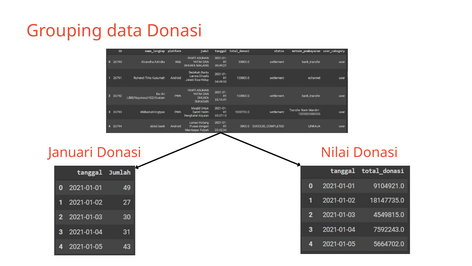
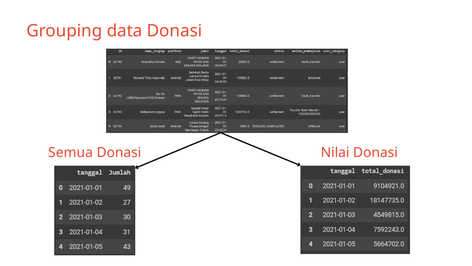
Januari: Januari -> Semua (71, 152)
